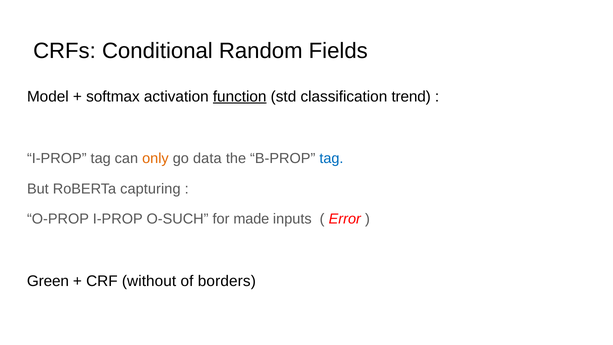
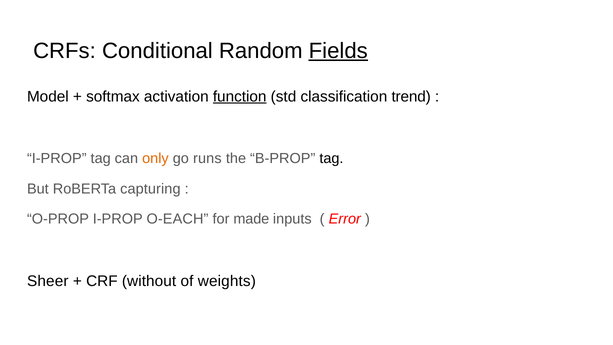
Fields underline: none -> present (338, 51)
data: data -> runs (207, 158)
tag colour: blue -> black (331, 158)
O-SUCH: O-SUCH -> O-EACH (177, 219)
Green: Green -> Sheer (48, 281)
borders: borders -> weights (227, 281)
